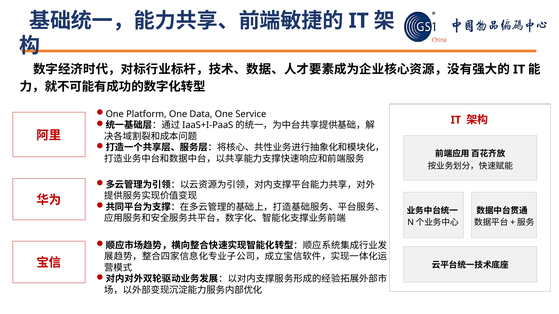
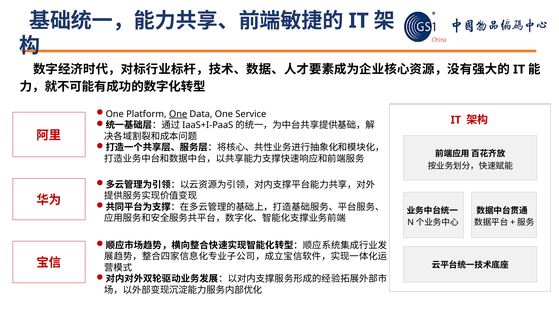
One underline: none -> present (178, 114)
